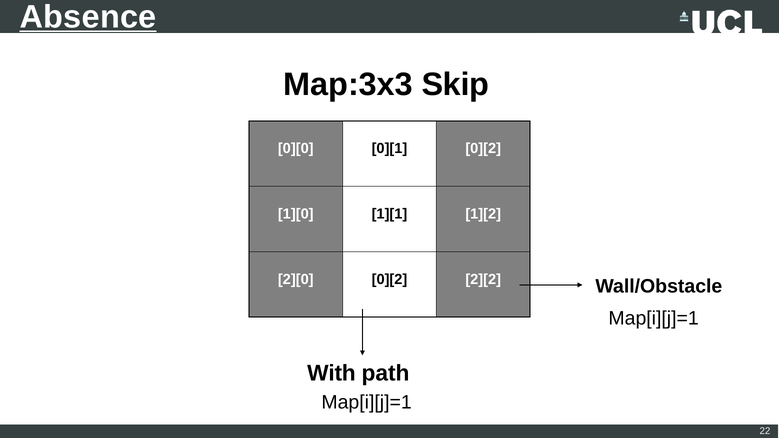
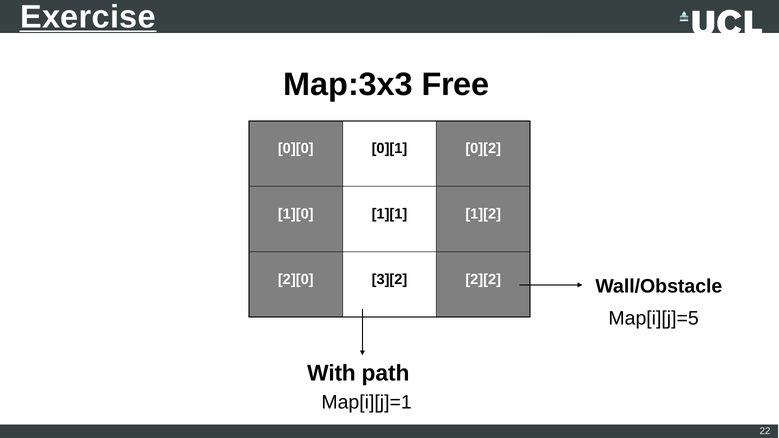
Absence: Absence -> Exercise (88, 17)
Skip: Skip -> Free (455, 85)
2][0 0][2: 0][2 -> 3][2 (389, 279)
Map[i][j]=1: Map[i][j]=1 -> Map[i][j]=5 (654, 319)
